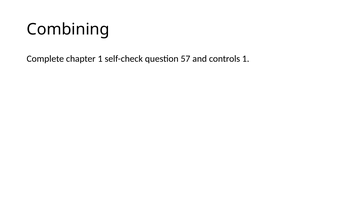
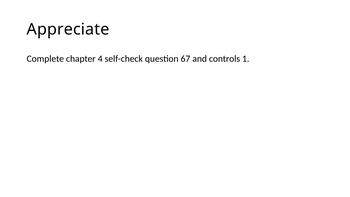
Combining: Combining -> Appreciate (68, 29)
chapter 1: 1 -> 4 (100, 59)
57: 57 -> 67 (185, 59)
